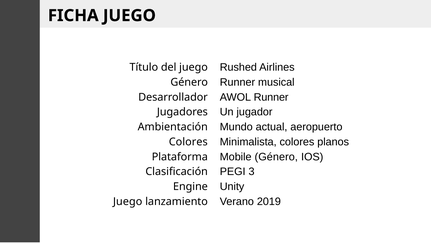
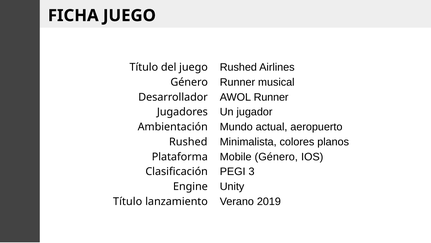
Colores: Colores -> Rushed (188, 142)
Juego: Juego -> Título (128, 201)
